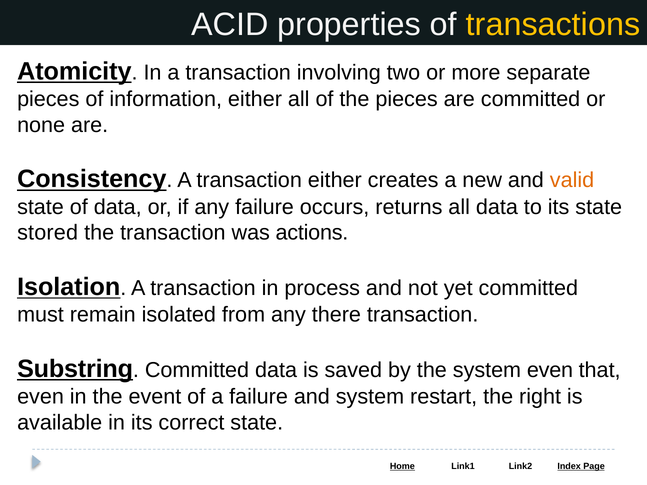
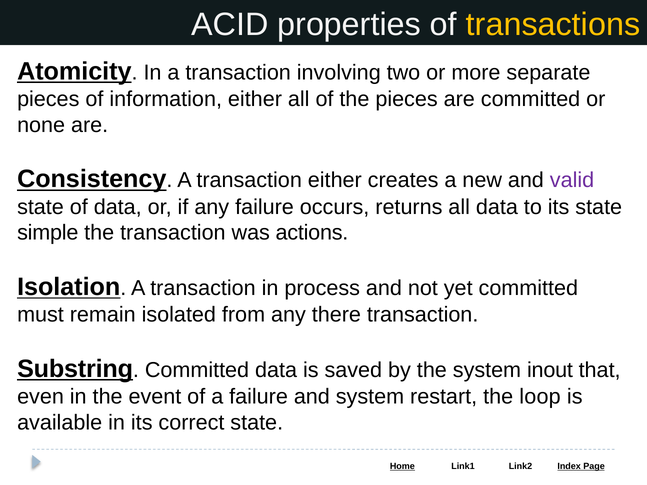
valid colour: orange -> purple (572, 180)
stored: stored -> simple (48, 233)
system even: even -> inout (550, 370)
right: right -> loop (540, 397)
